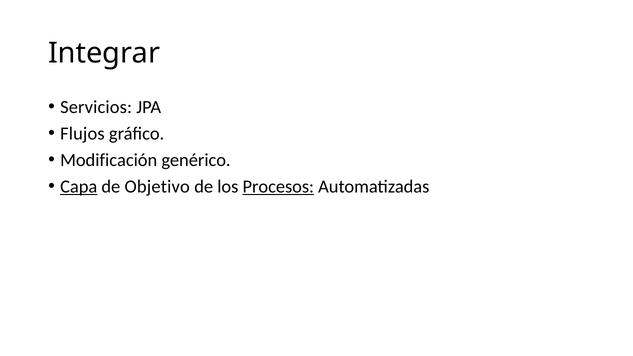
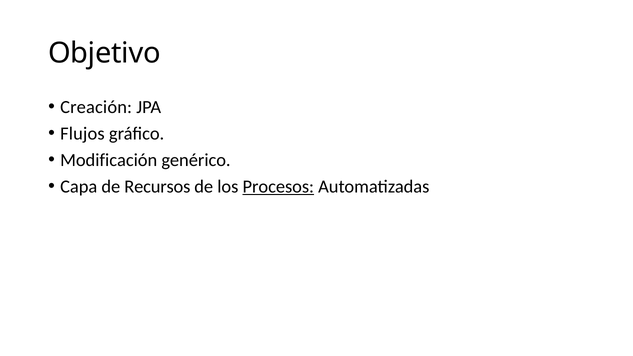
Integrar: Integrar -> Objetivo (104, 53)
Servicios: Servicios -> Creación (96, 107)
Capa underline: present -> none (79, 187)
Objetivo: Objetivo -> Recursos (157, 187)
